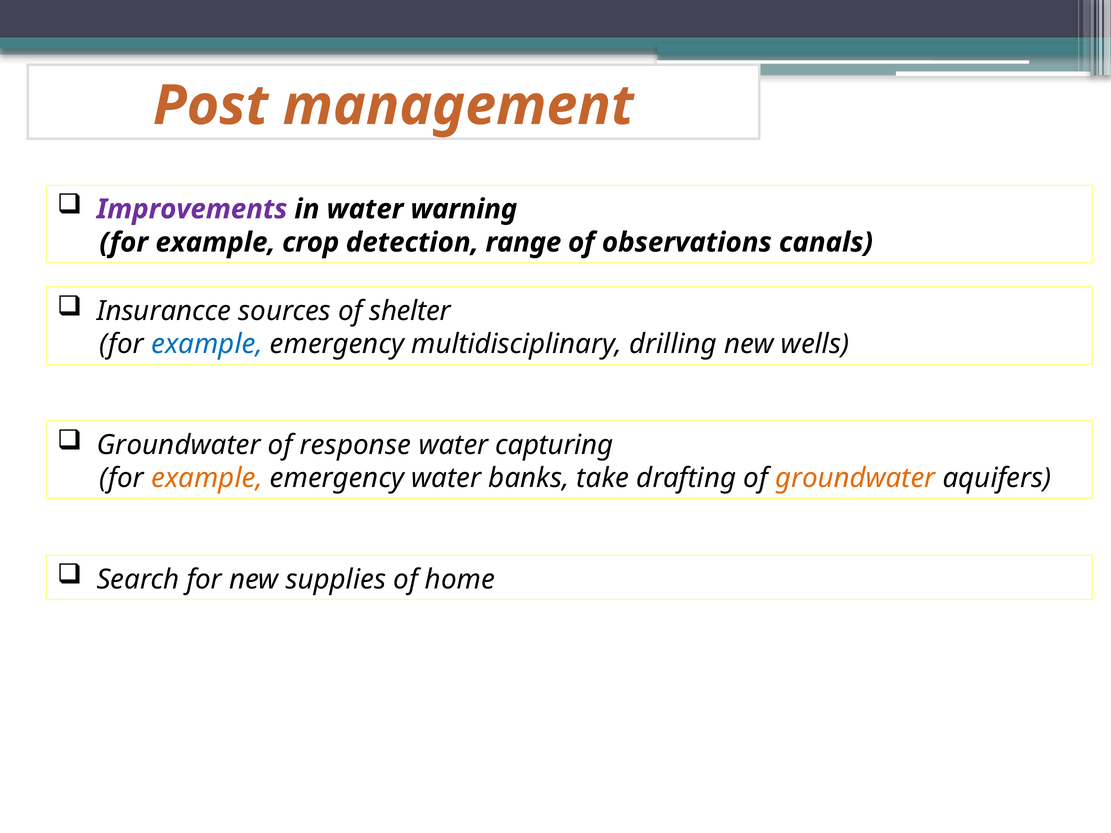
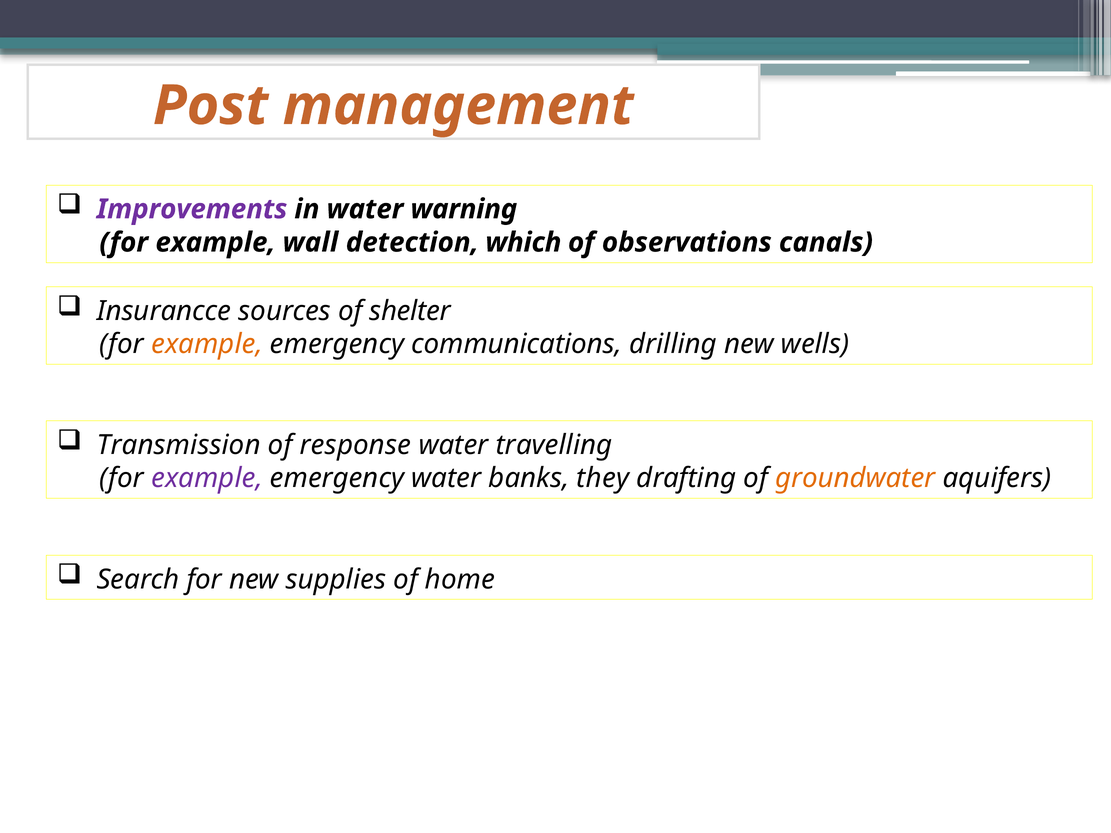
crop: crop -> wall (310, 243)
range: range -> which (523, 243)
example colour: blue -> orange (207, 344)
multidisciplinary: multidisciplinary -> communications (517, 344)
Groundwater: Groundwater -> Transmission (179, 445)
capturing: capturing -> travelling (554, 445)
example colour: orange -> purple (207, 478)
take: take -> they (603, 478)
